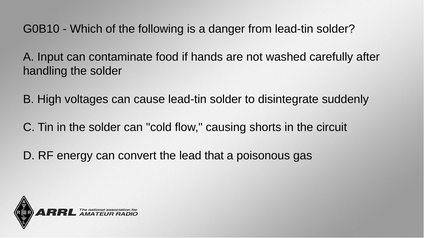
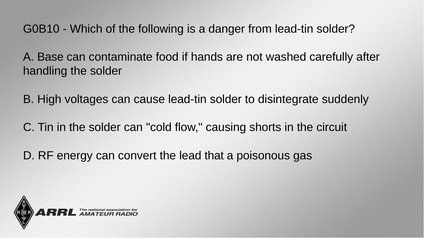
Input: Input -> Base (50, 57)
